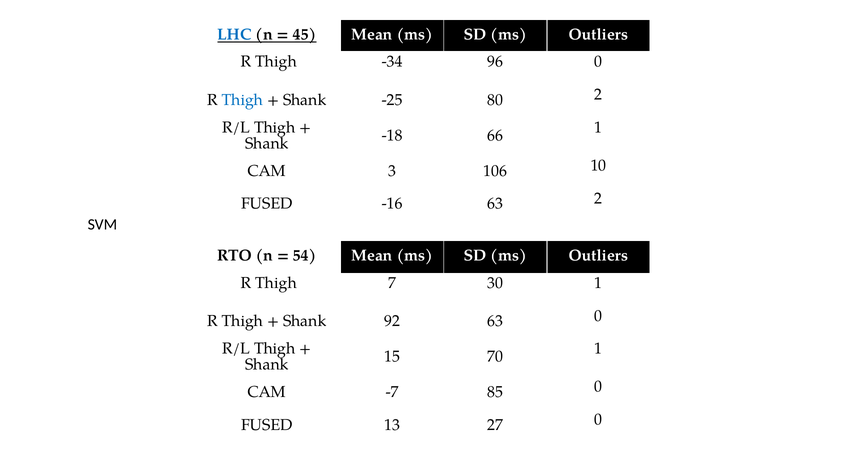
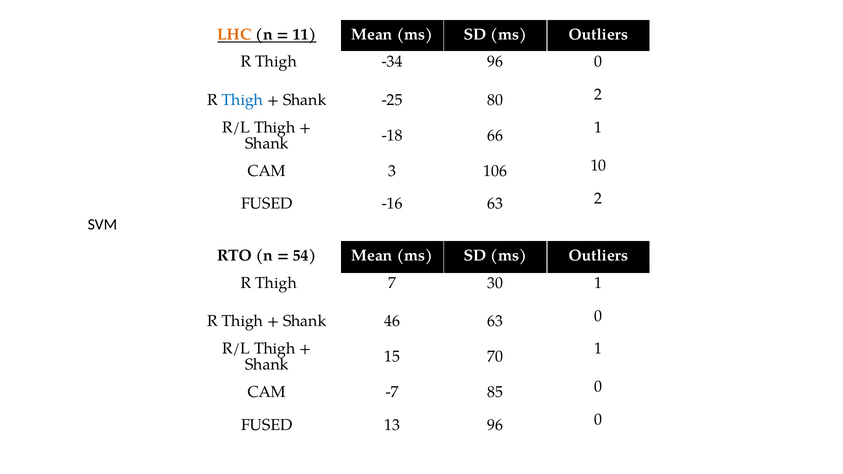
LHC colour: blue -> orange (234, 34)
45: 45 -> 11 (304, 34)
92: 92 -> 46 (392, 321)
13 27: 27 -> 96 (495, 425)
